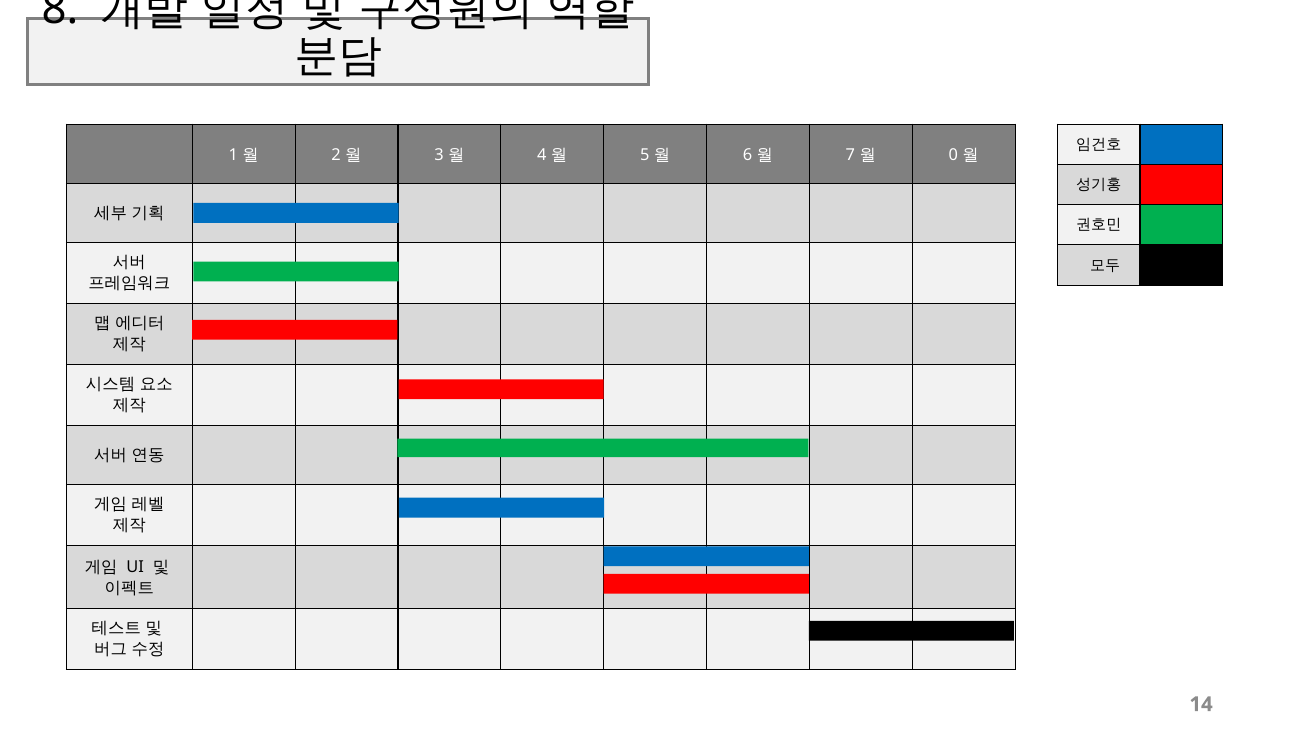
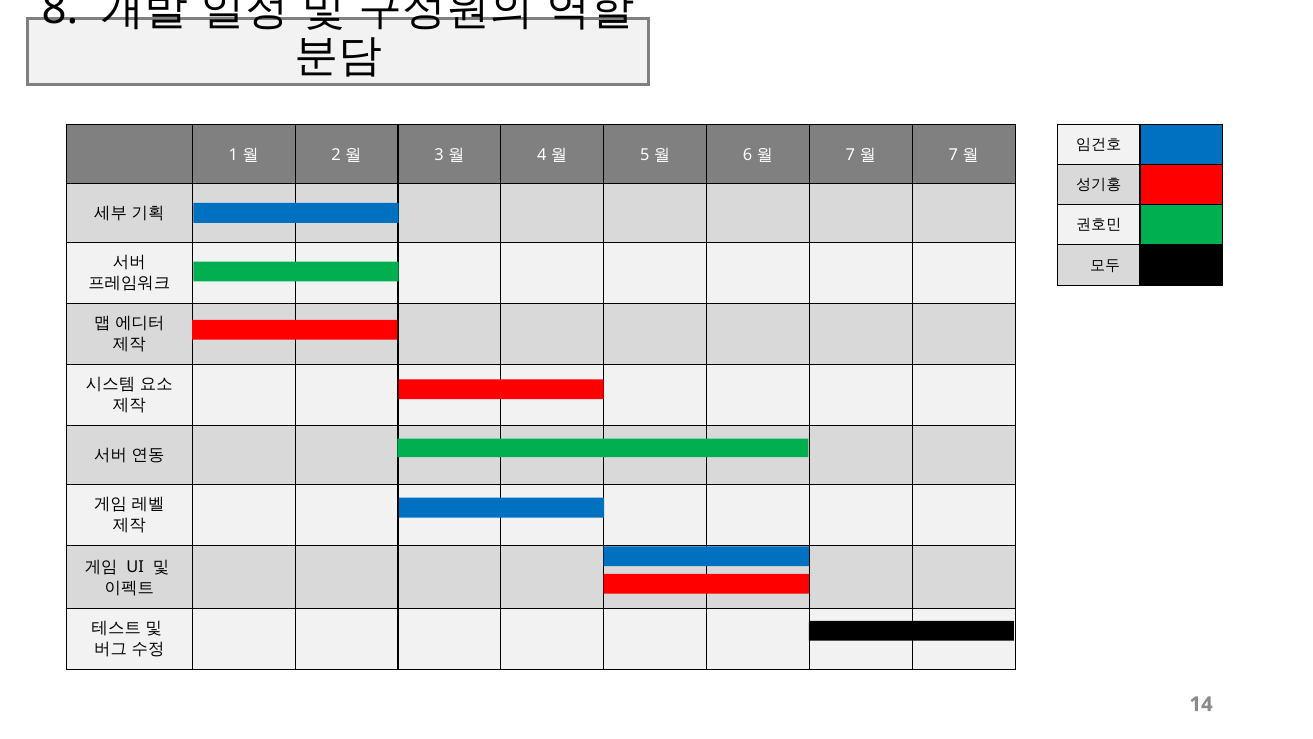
0: 0 -> 7 (953, 155)
